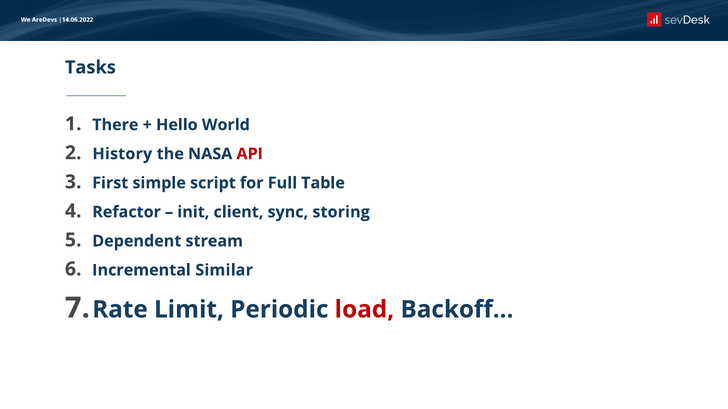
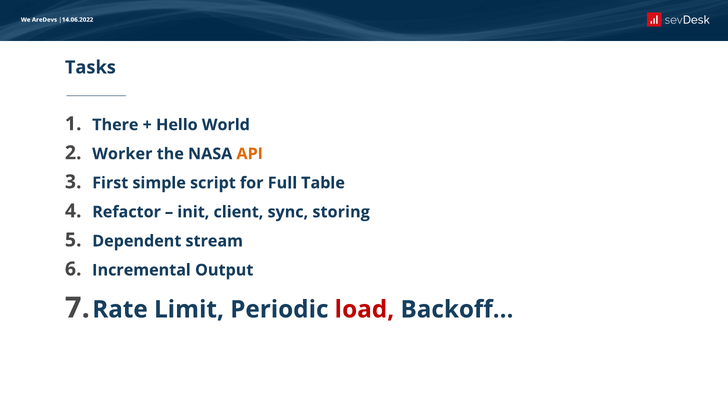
History: History -> Worker (122, 154)
API colour: red -> orange (250, 154)
Similar: Similar -> Output (224, 270)
